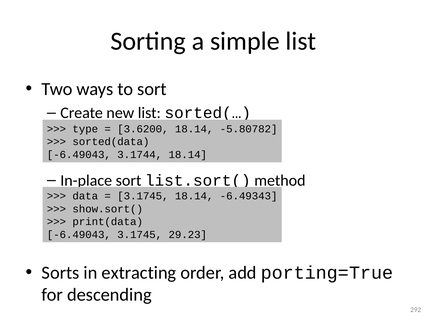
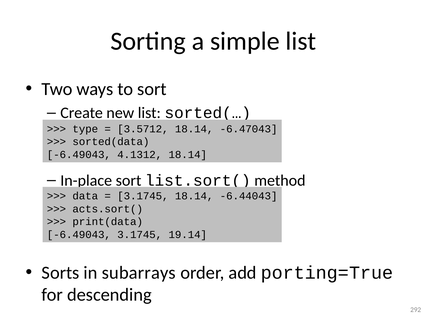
3.6200: 3.6200 -> 3.5712 (143, 129)
-5.80782: -5.80782 -> -6.47043 (249, 129)
3.1744: 3.1744 -> 4.1312 (140, 155)
-6.49343: -6.49343 -> -6.44043 (249, 196)
show.sort(: show.sort( -> acts.sort( (108, 209)
29.23: 29.23 -> 19.14 (188, 235)
extracting: extracting -> subarrays (139, 273)
